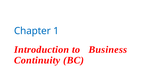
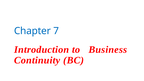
1: 1 -> 7 (56, 31)
